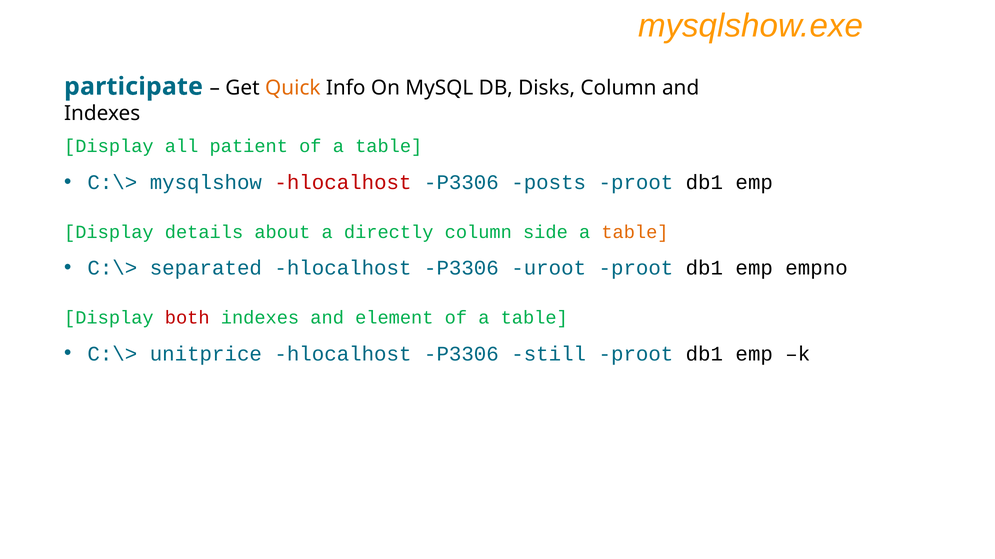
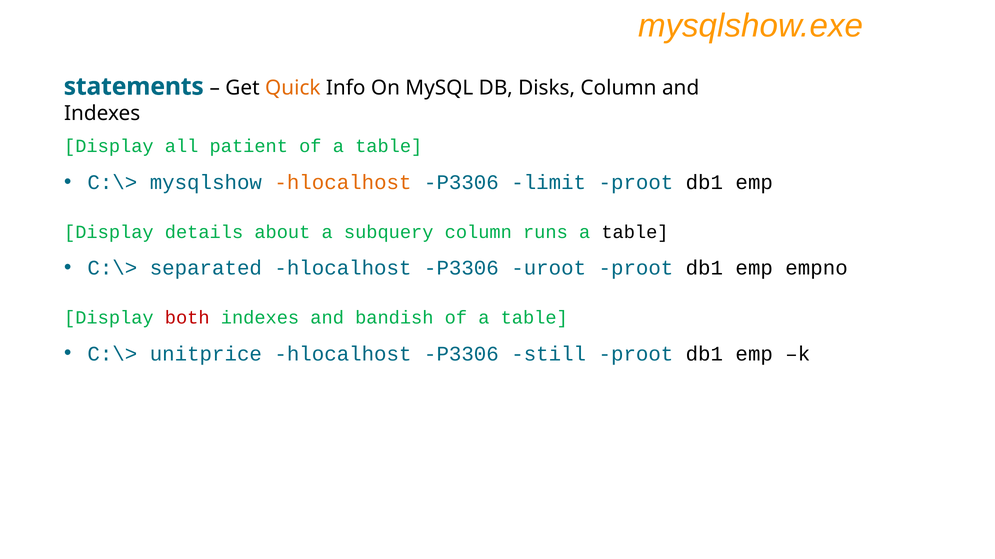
participate: participate -> statements (134, 87)
hlocalhost colour: red -> orange (343, 183)
posts: posts -> limit (549, 183)
directly: directly -> subquery (389, 232)
side: side -> runs (545, 232)
table colour: orange -> black (635, 232)
element: element -> bandish (394, 318)
